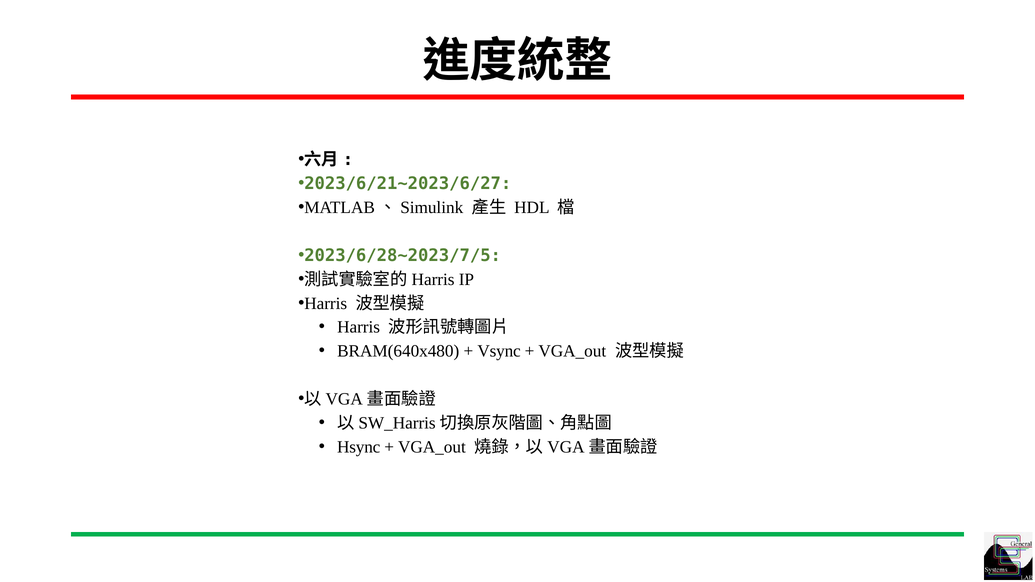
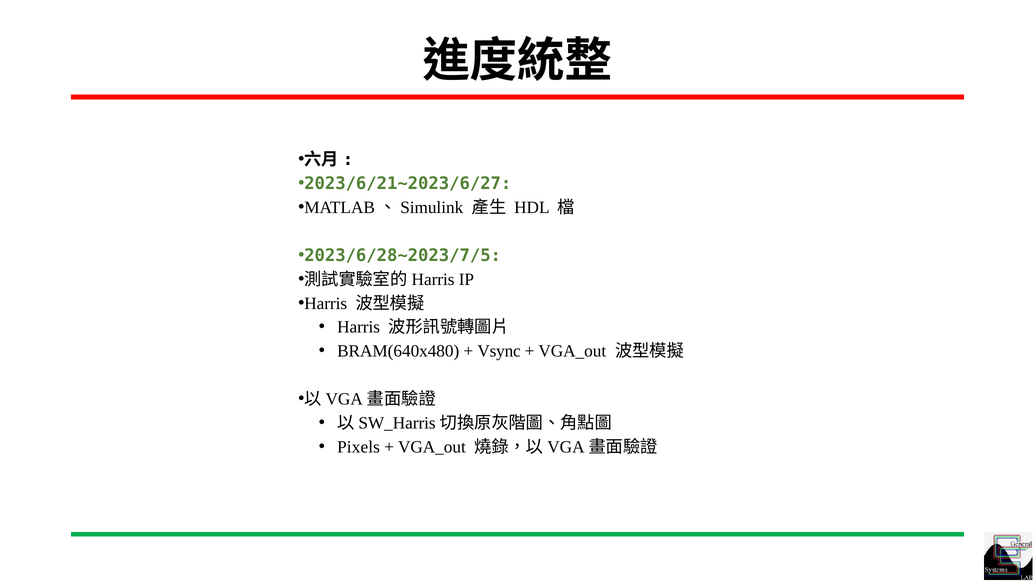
Hsync: Hsync -> Pixels (359, 447)
